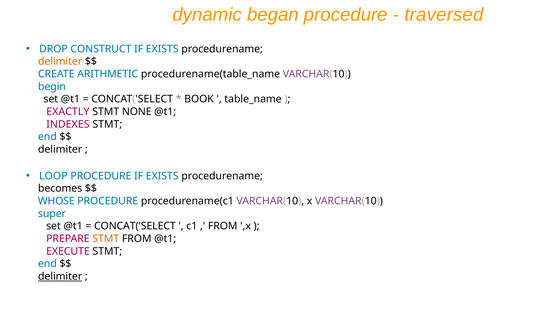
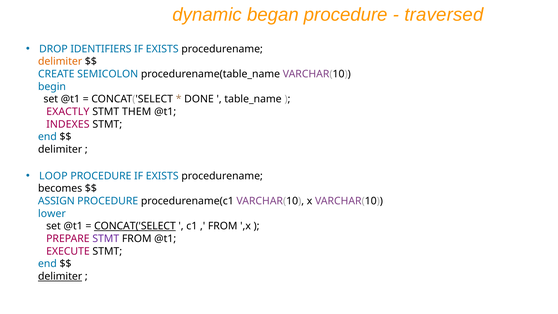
CONSTRUCT: CONSTRUCT -> IDENTIFIERS (101, 49)
ARITHMETIC: ARITHMETIC -> SEMICOLON (108, 74)
BOOK: BOOK -> DONE (199, 99)
NONE: NONE -> THEM (137, 112)
WHOSE: WHOSE -> ASSIGN (56, 201)
super: super -> lower (52, 214)
CONCAT('SELECT underline: none -> present (135, 226)
STMT colour: orange -> purple (106, 239)
